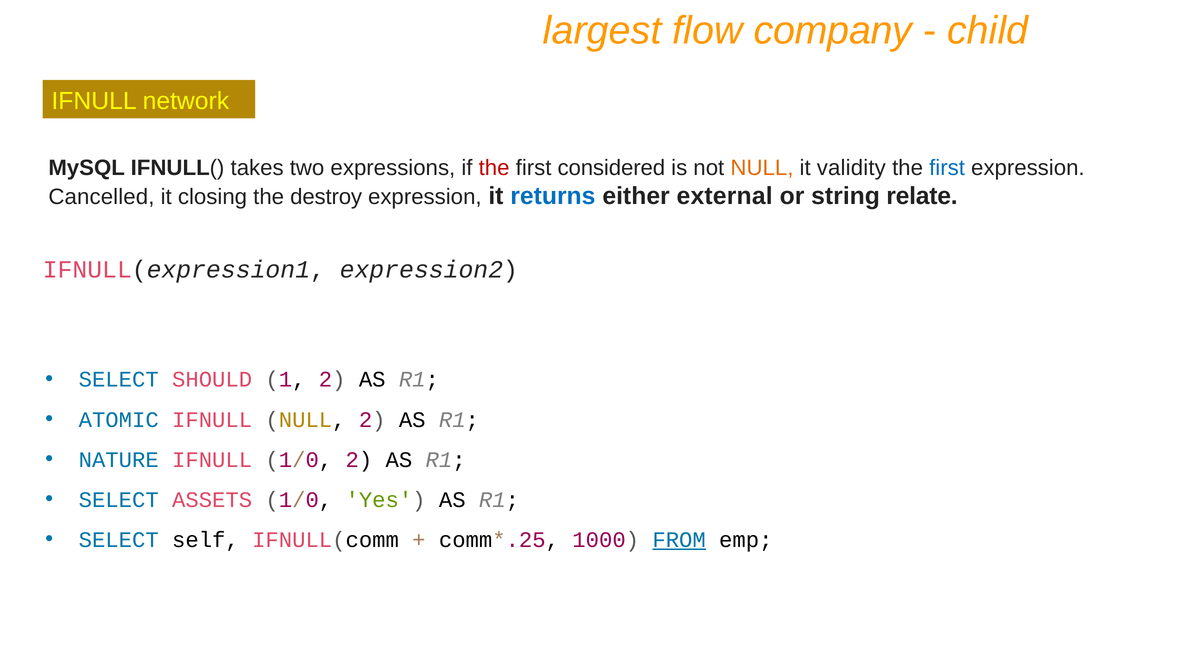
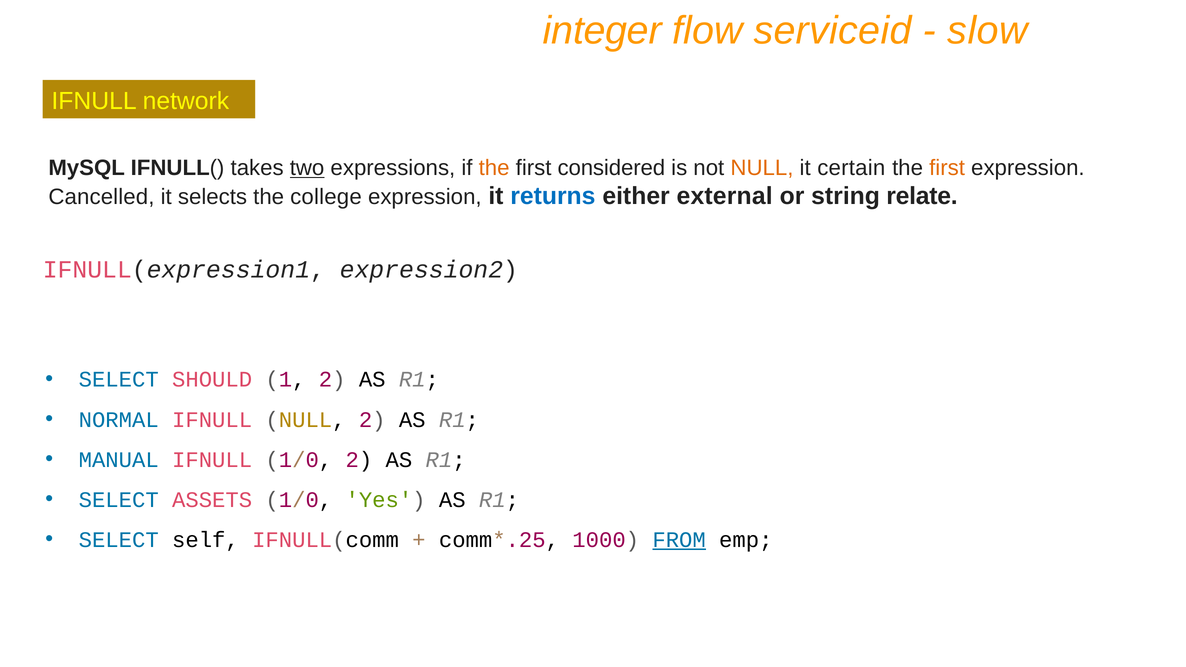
largest: largest -> integer (602, 31)
company: company -> serviceid (833, 31)
child: child -> slow (988, 31)
two underline: none -> present (307, 168)
the colour: red -> orange (494, 168)
validity: validity -> certain (851, 168)
first colour: blue -> orange (947, 168)
closing: closing -> selects (213, 197)
destroy: destroy -> college (326, 197)
ATOMIC: ATOMIC -> NORMAL (119, 420)
NATURE: NATURE -> MANUAL (119, 460)
